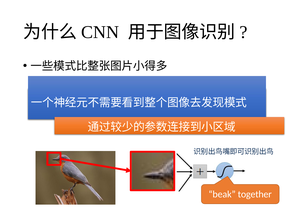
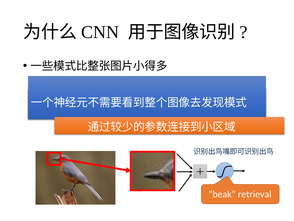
together: together -> retrieval (255, 194)
